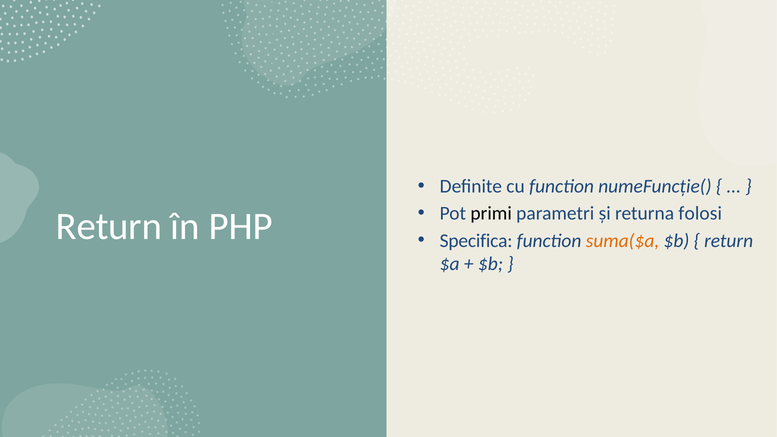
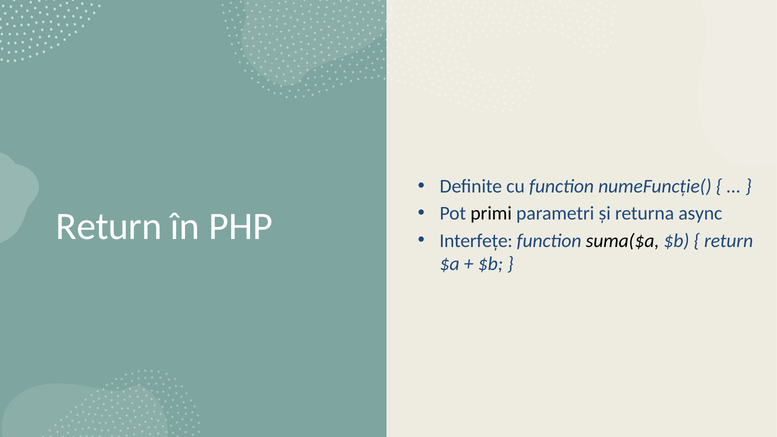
folosi: folosi -> async (700, 214)
Specifica: Specifica -> Interfețe (476, 241)
suma($a colour: orange -> black (623, 241)
